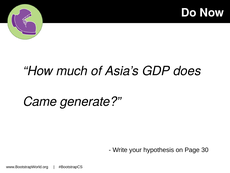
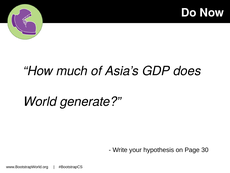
Came: Came -> World (40, 101)
